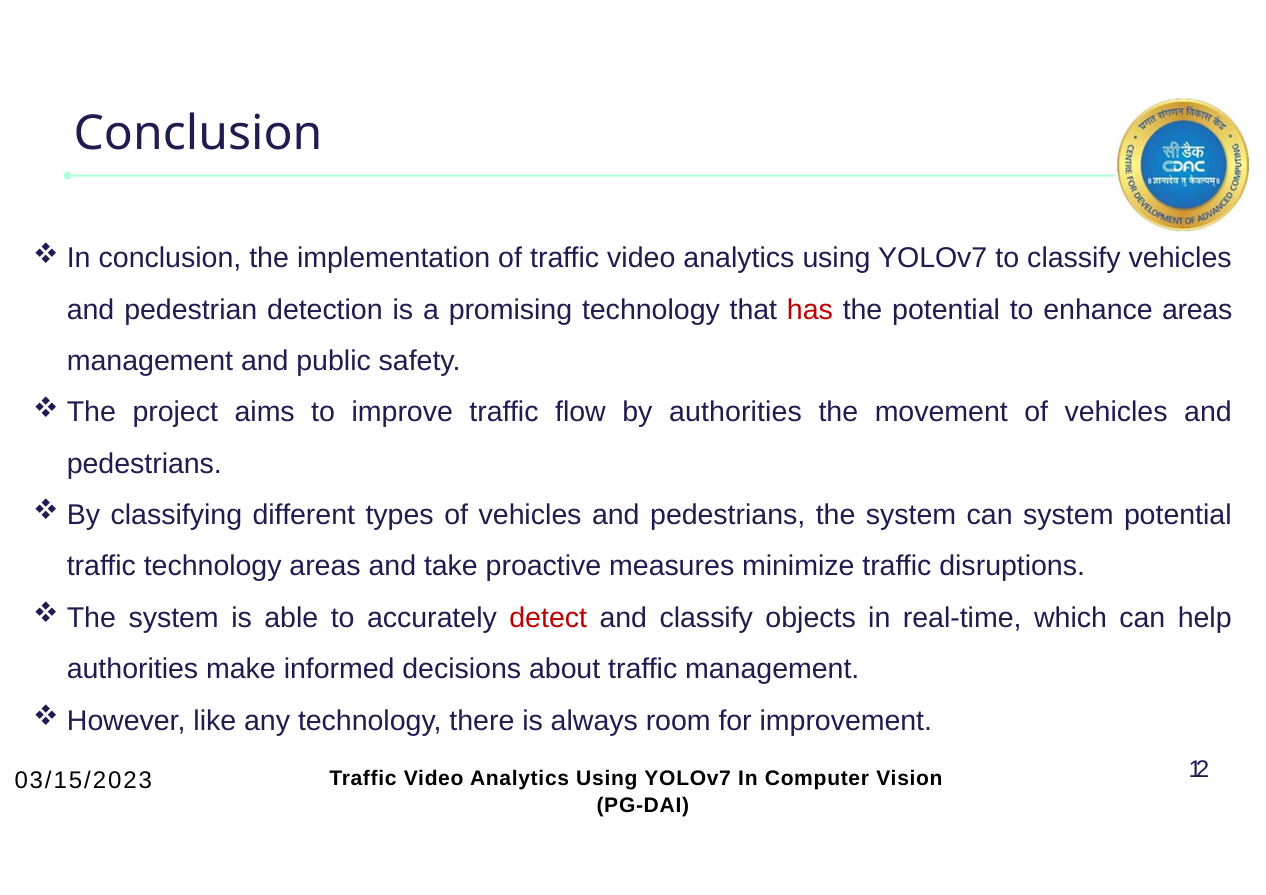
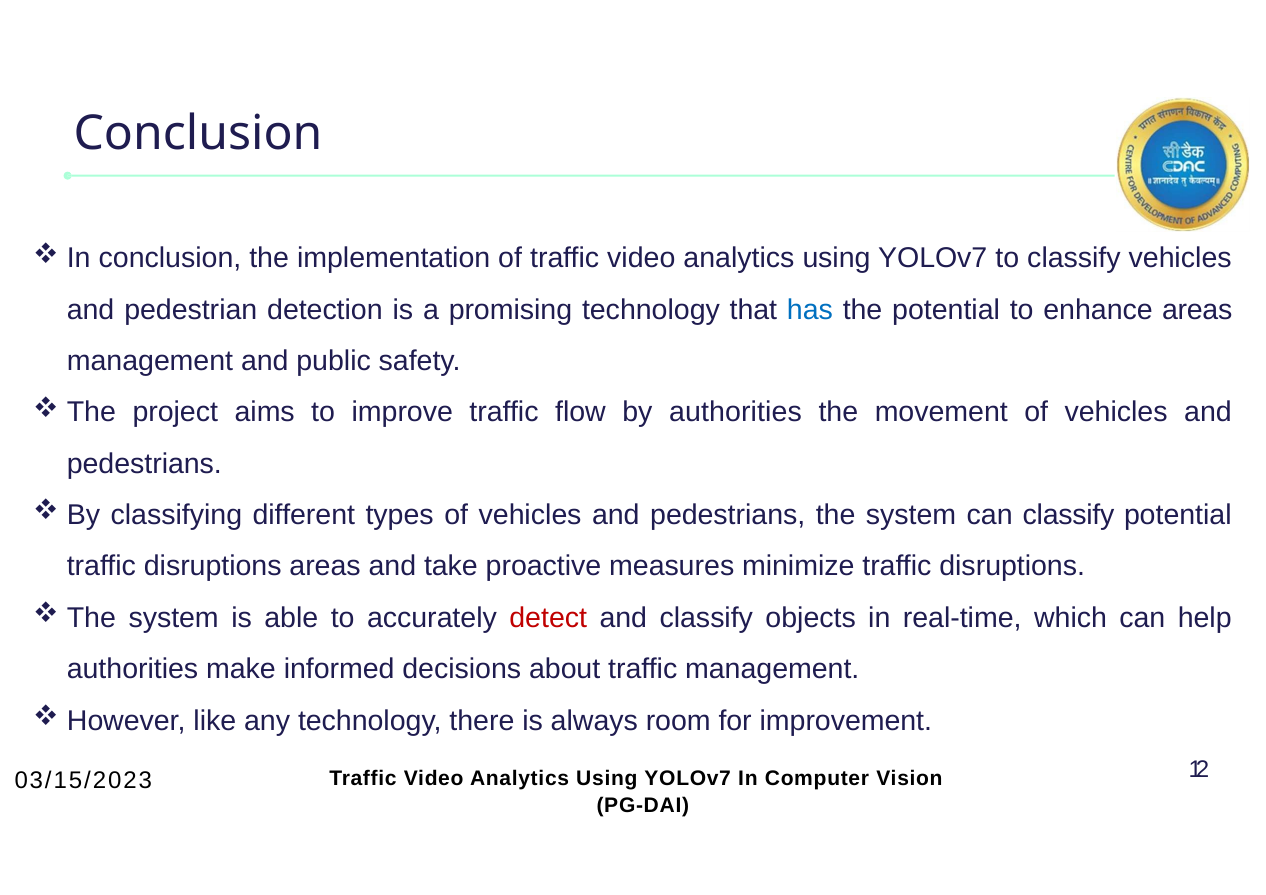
has colour: red -> blue (810, 310)
can system: system -> classify (1069, 515)
technology: technology -> disruptions (213, 567)
